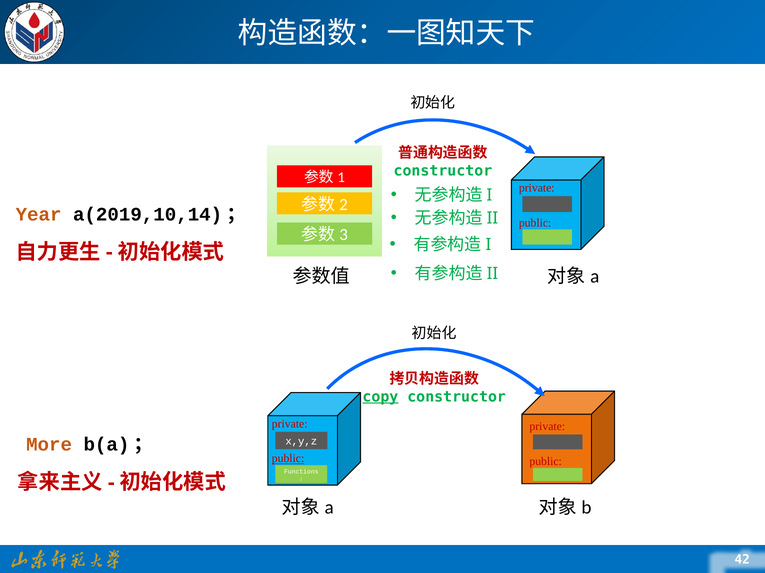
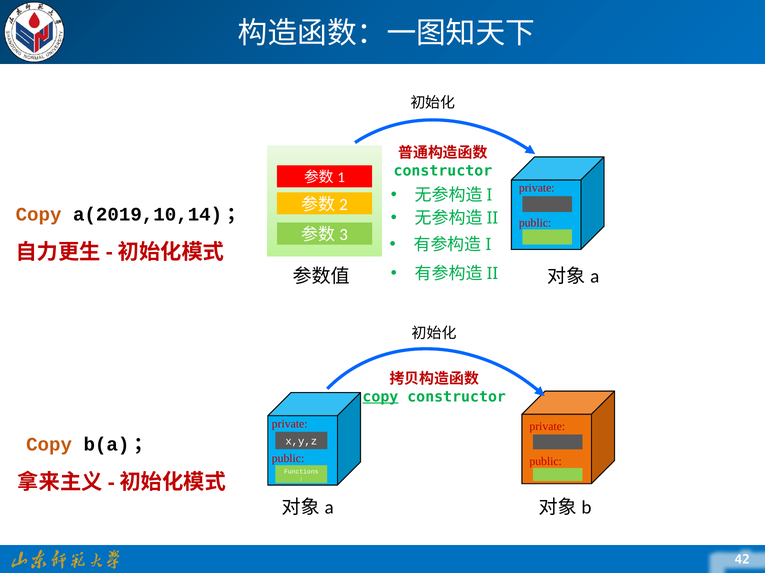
Year: Year -> Copy (39, 215)
More: More -> Copy (49, 445)
public underline: present -> none (288, 459)
